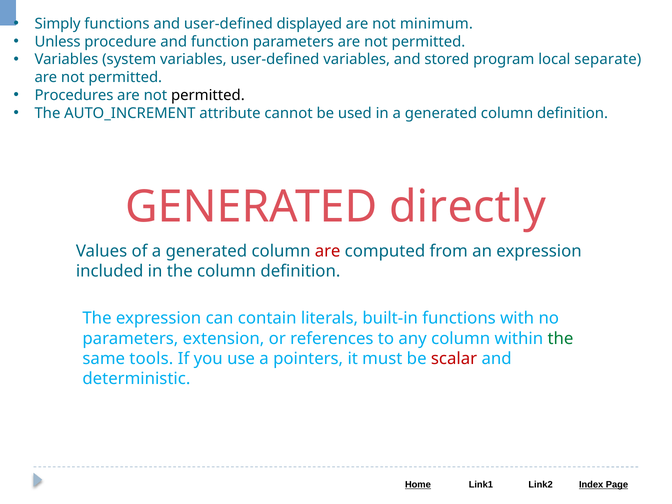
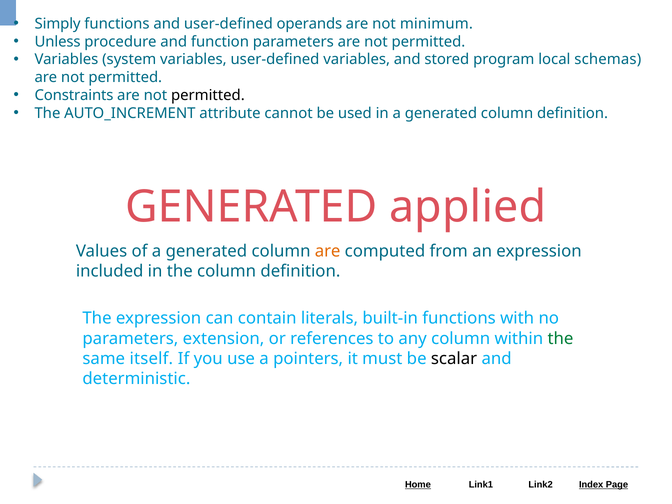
displayed: displayed -> operands (309, 24)
separate: separate -> schemas (608, 59)
Procedures: Procedures -> Constraints (74, 95)
directly: directly -> applied (468, 207)
are colour: red -> orange (328, 251)
tools: tools -> itself (151, 359)
scalar colour: red -> black (454, 359)
